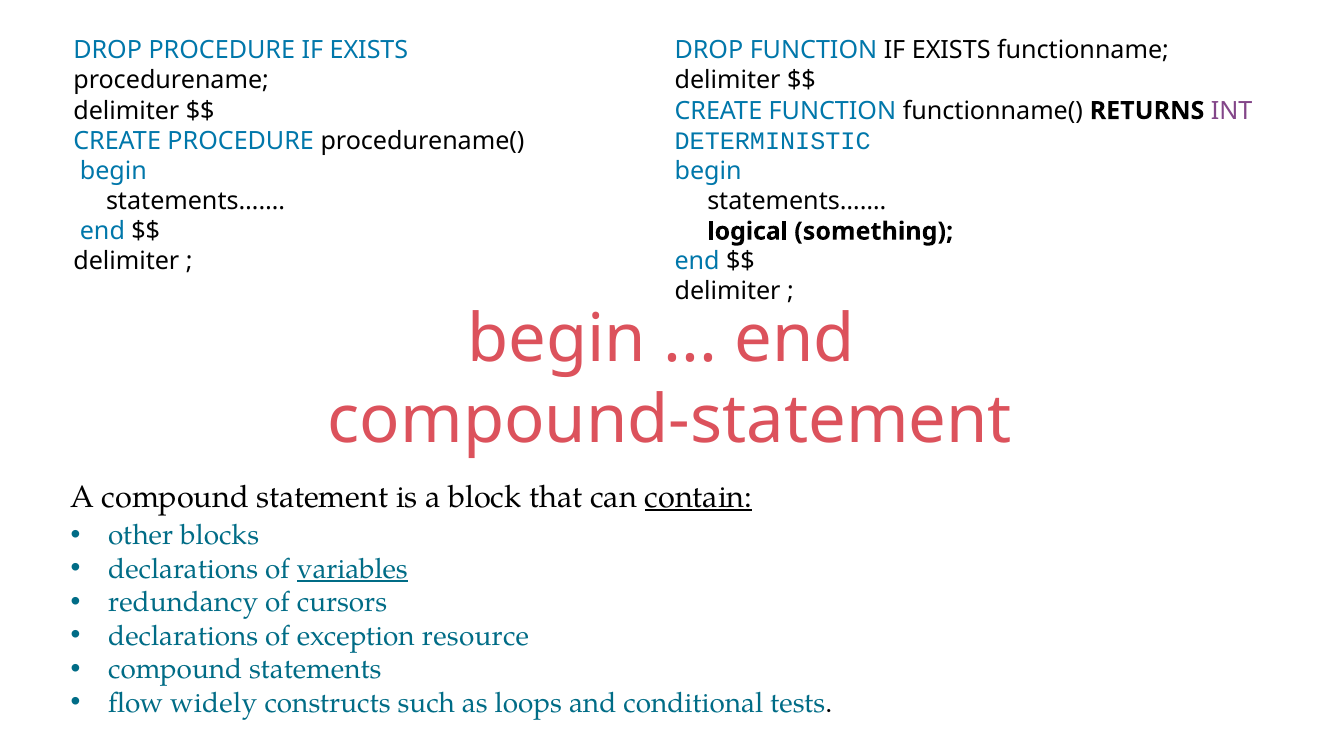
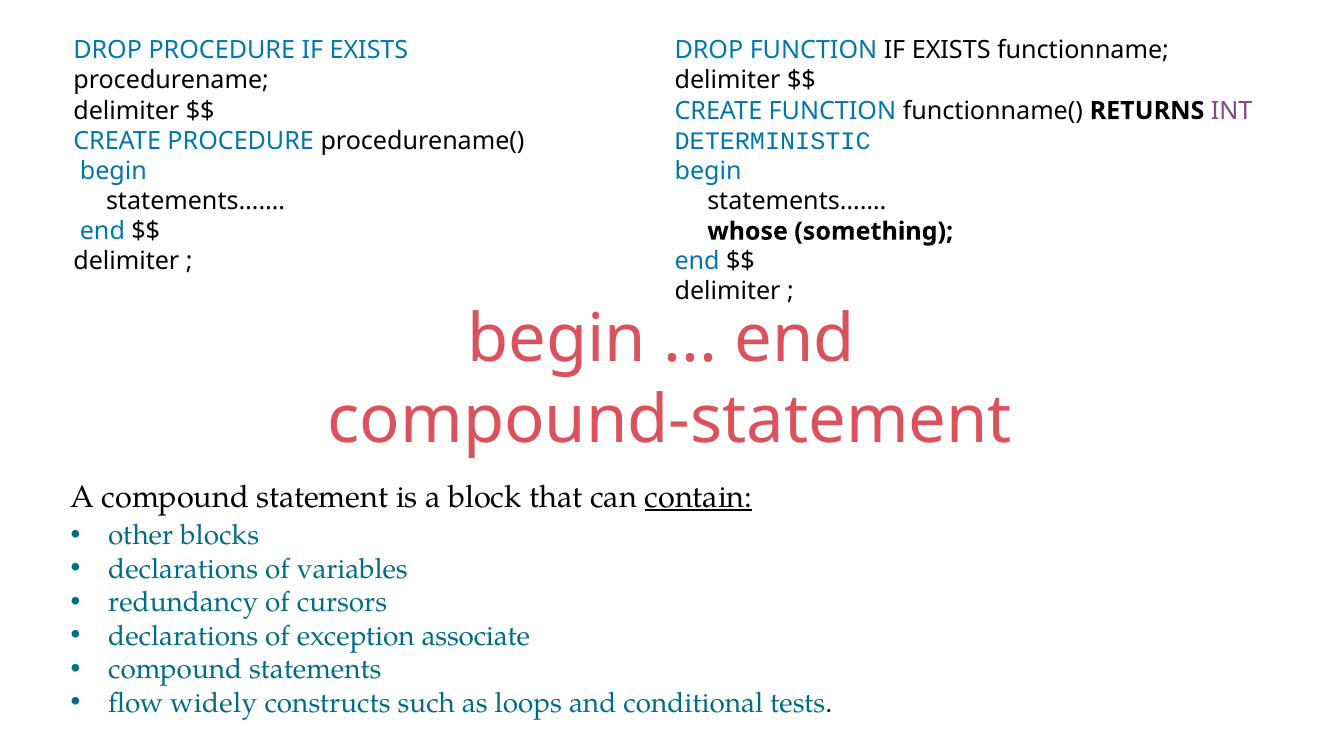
logical: logical -> whose (748, 231)
variables underline: present -> none (352, 569)
resource: resource -> associate (476, 636)
